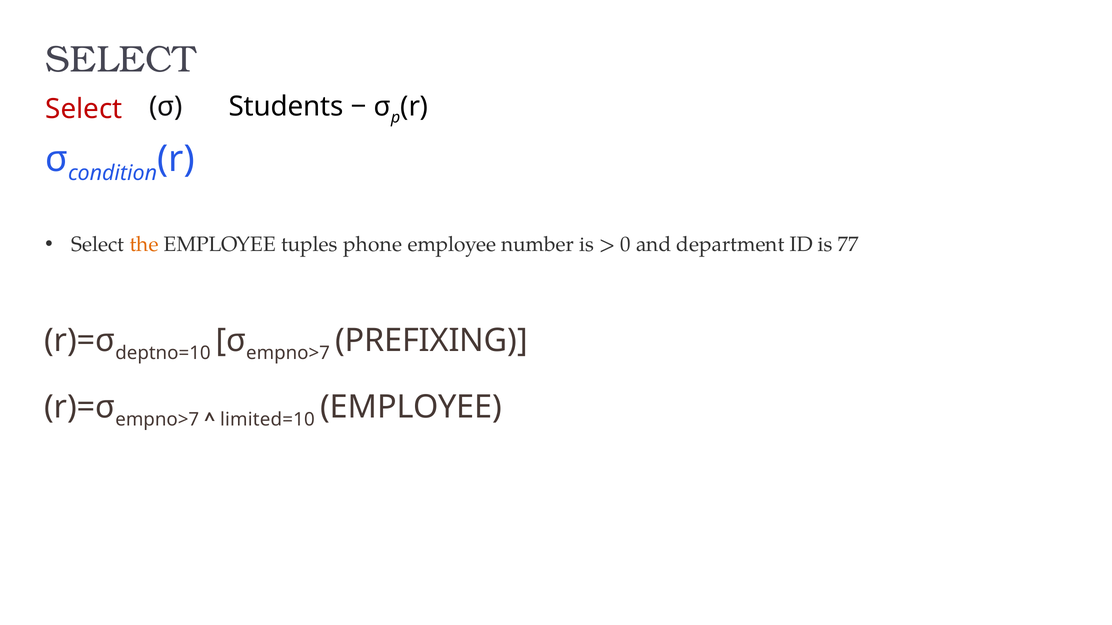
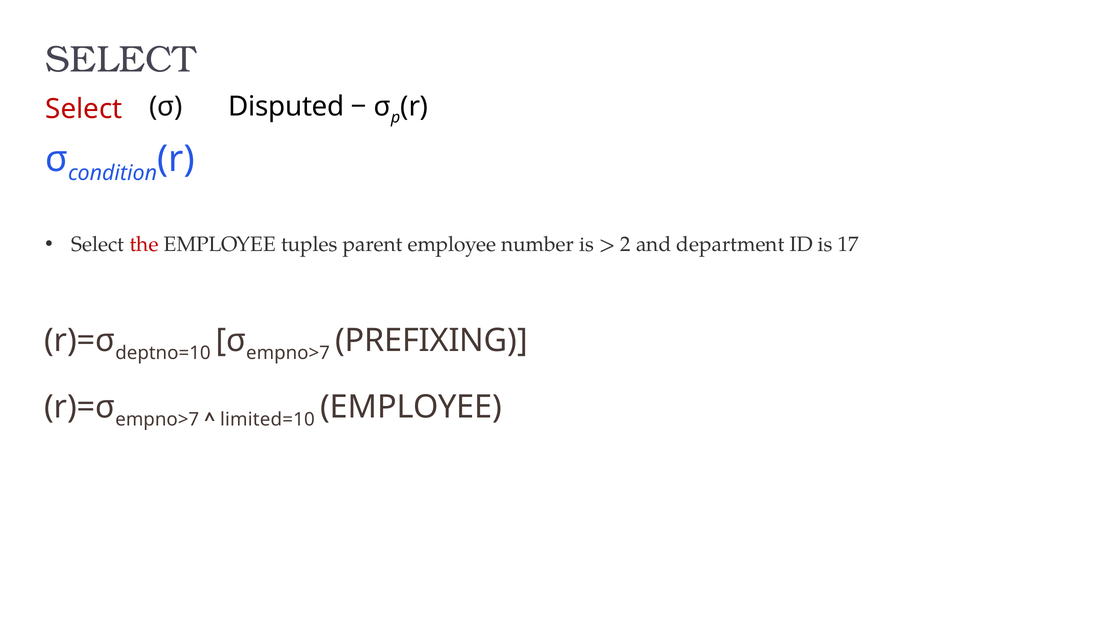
Students: Students -> Disputed (286, 107)
the colour: orange -> red (144, 245)
phone: phone -> parent (373, 245)
0: 0 -> 2 (626, 245)
77: 77 -> 17 (848, 245)
